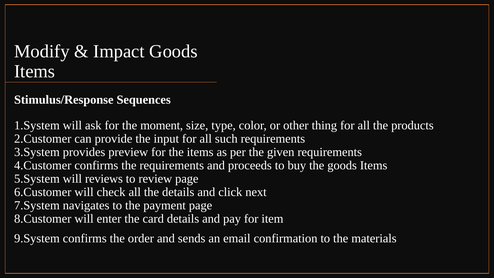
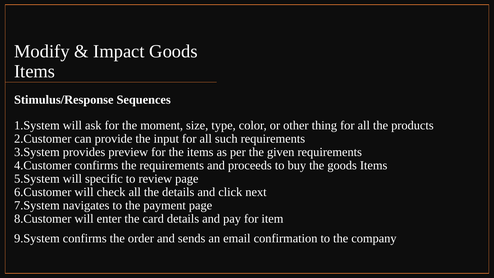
reviews: reviews -> specific (104, 179)
materials: materials -> company (374, 238)
